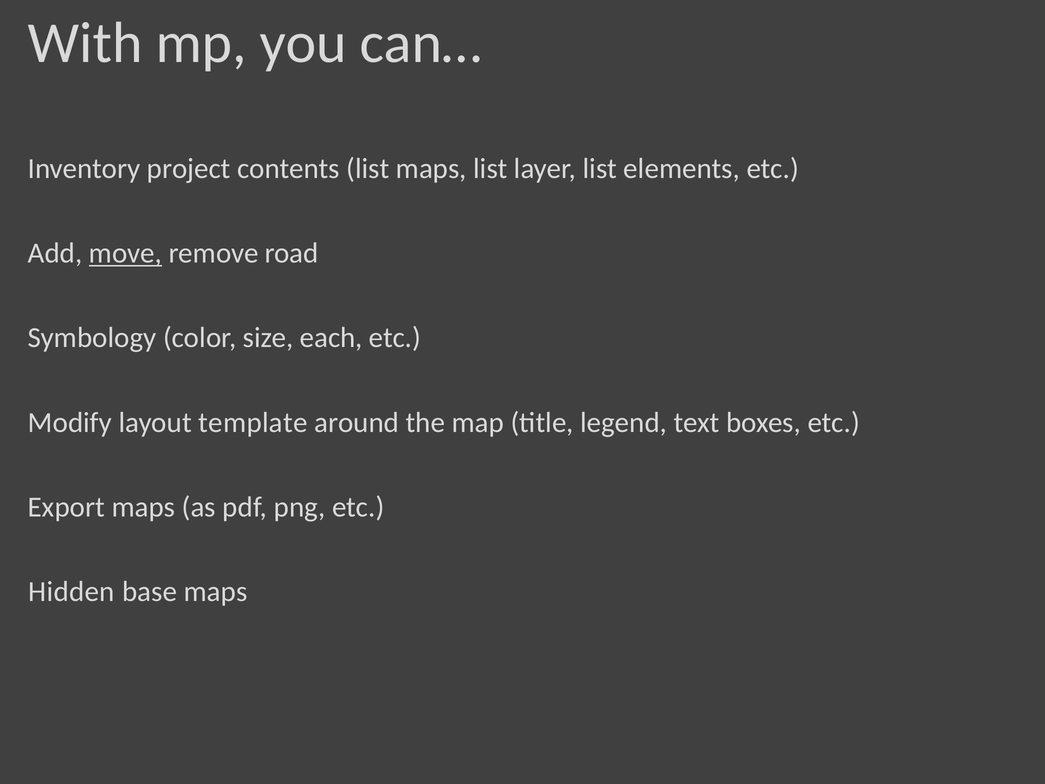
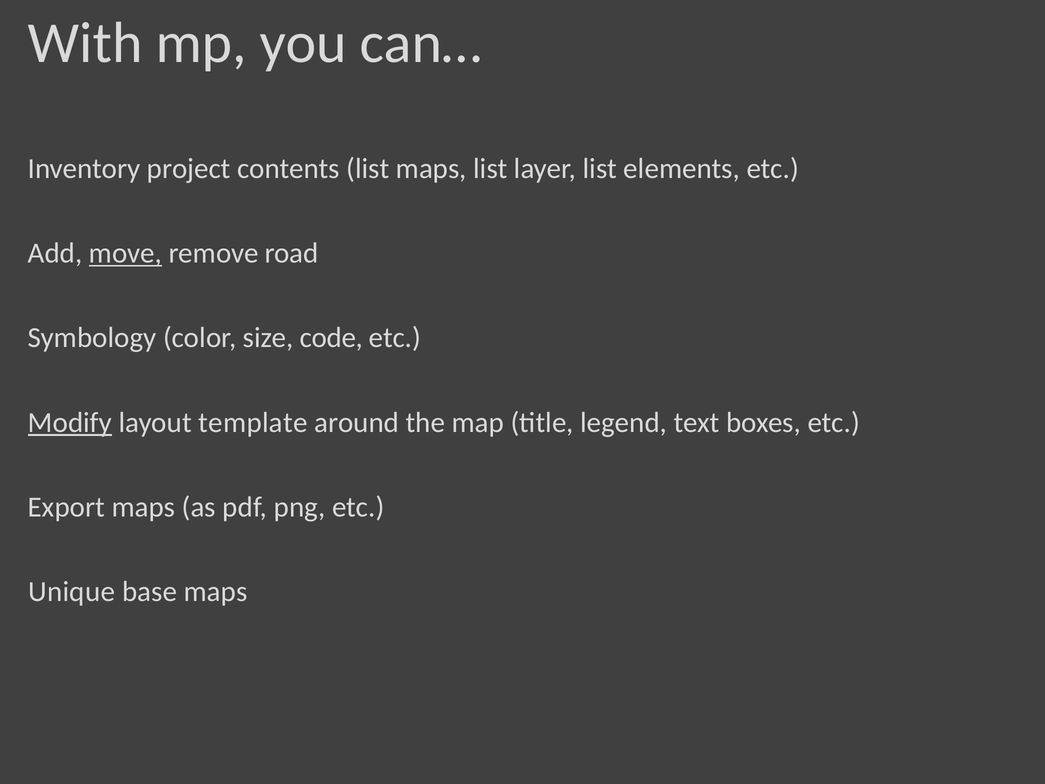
each: each -> code (331, 338)
Modify underline: none -> present (70, 422)
Hidden: Hidden -> Unique (72, 591)
